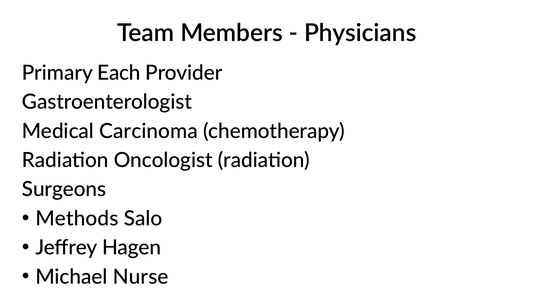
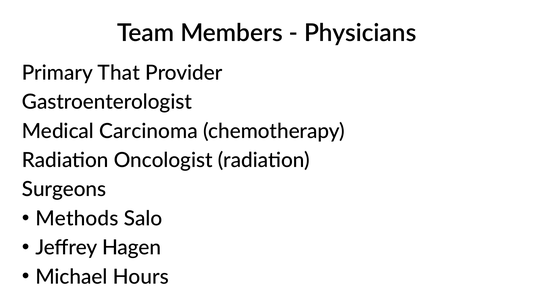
Each: Each -> That (119, 73)
Nurse: Nurse -> Hours (141, 277)
